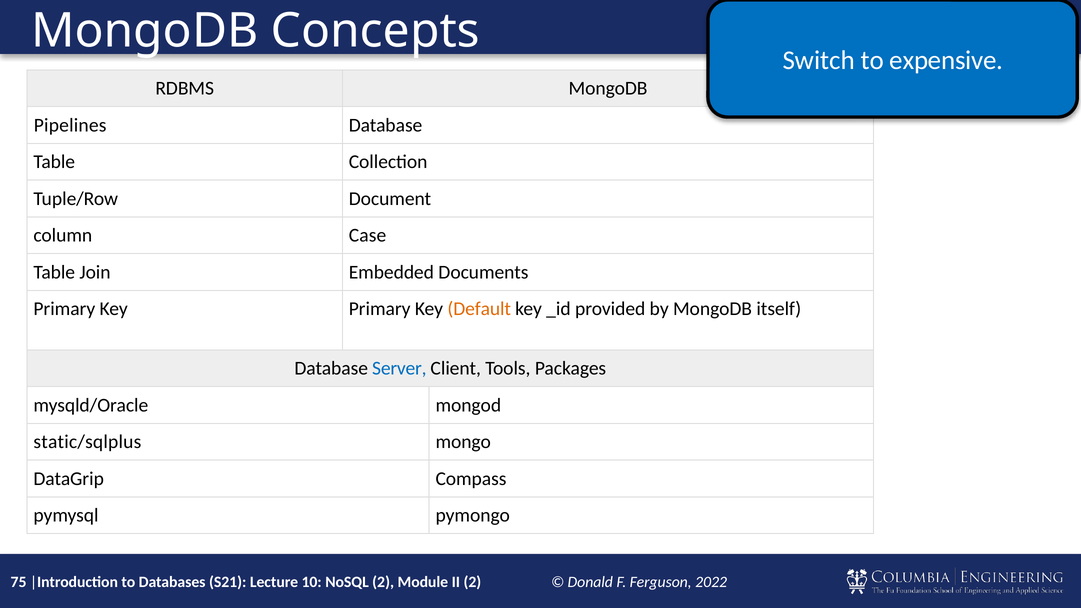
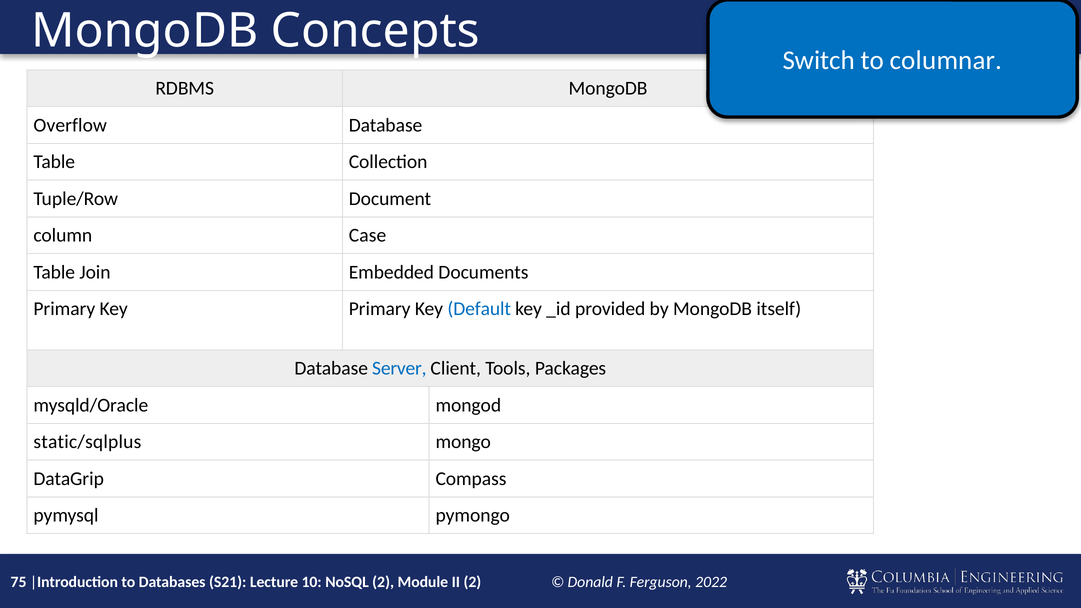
expensive: expensive -> columnar (946, 60)
Pipelines: Pipelines -> Overflow (70, 125)
Default colour: orange -> blue (479, 309)
